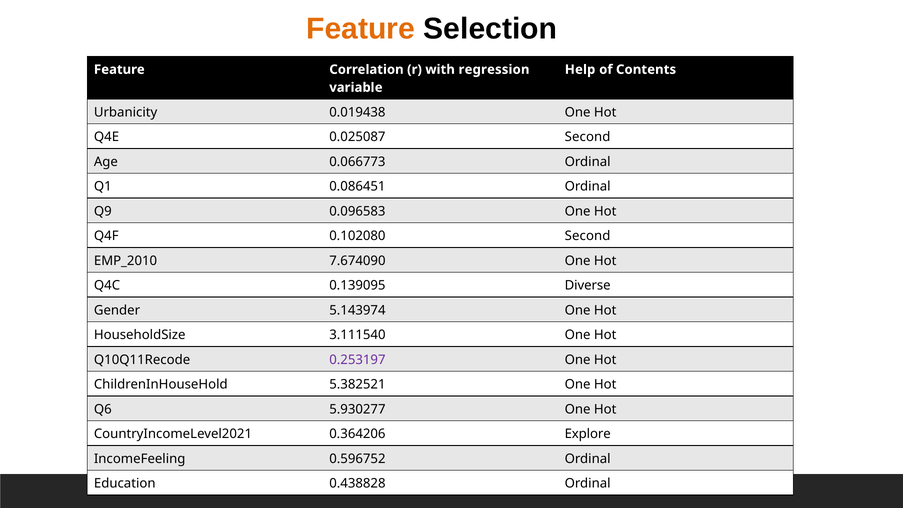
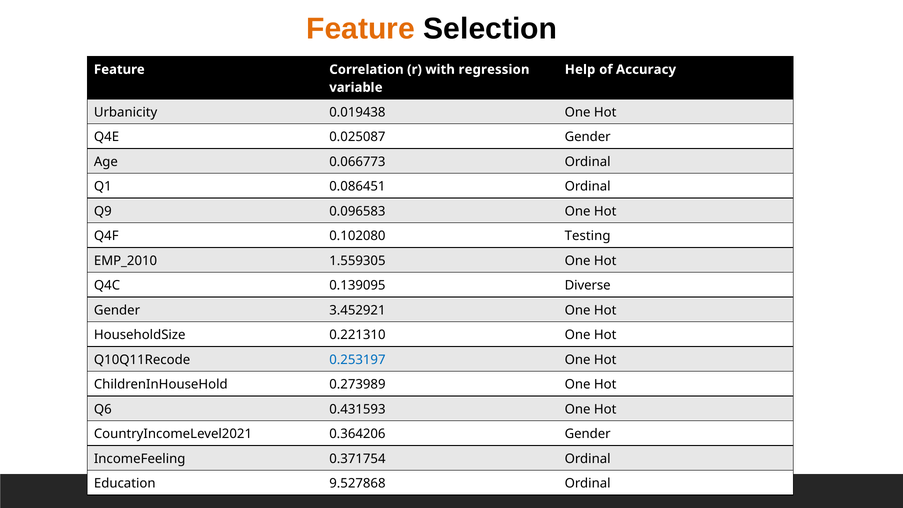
Contents: Contents -> Accuracy (646, 70)
Second: Second -> Gender (588, 137)
Second: Second -> Testing (588, 236)
7.674090: 7.674090 -> 1.559305 (357, 261)
5.143974: 5.143974 -> 3.452921 (357, 310)
3.111540: 3.111540 -> 0.221310 (357, 335)
0.253197 colour: purple -> blue (357, 360)
5.382521: 5.382521 -> 0.273989 (357, 384)
5.930277: 5.930277 -> 0.431593 (357, 409)
0.364206 Explore: Explore -> Gender (588, 434)
0.596752: 0.596752 -> 0.371754 (357, 459)
0.438828: 0.438828 -> 9.527868 (357, 483)
